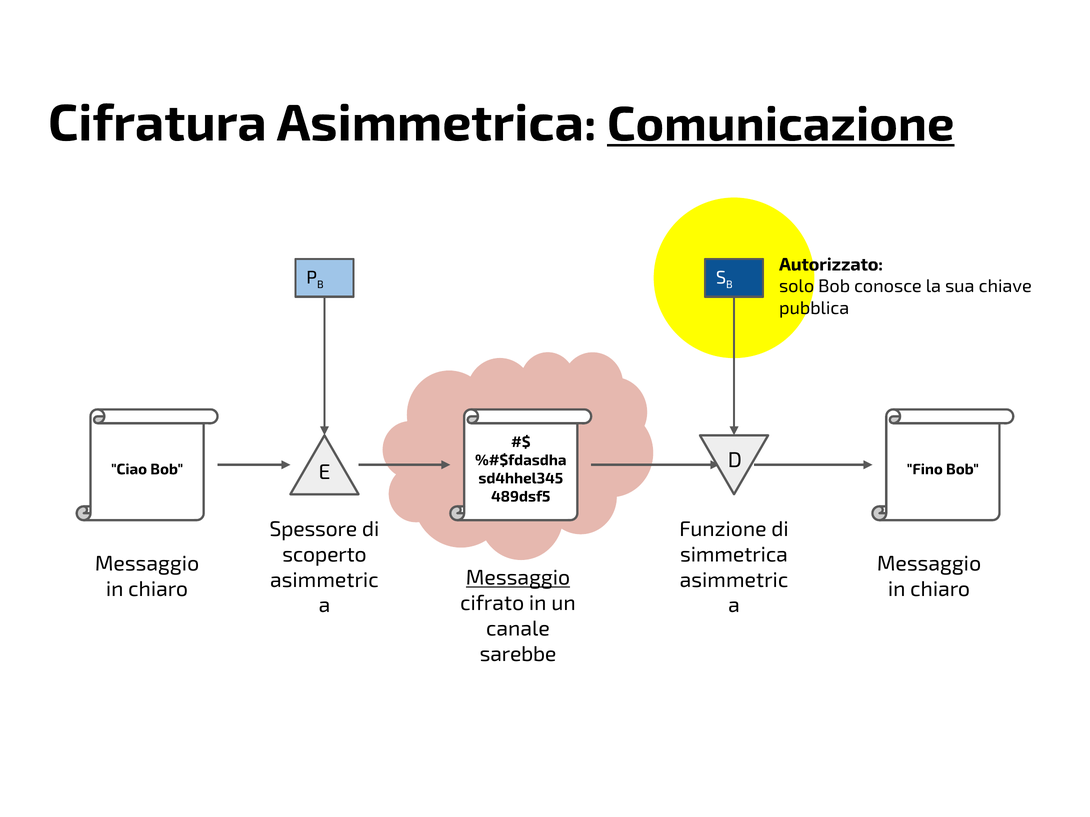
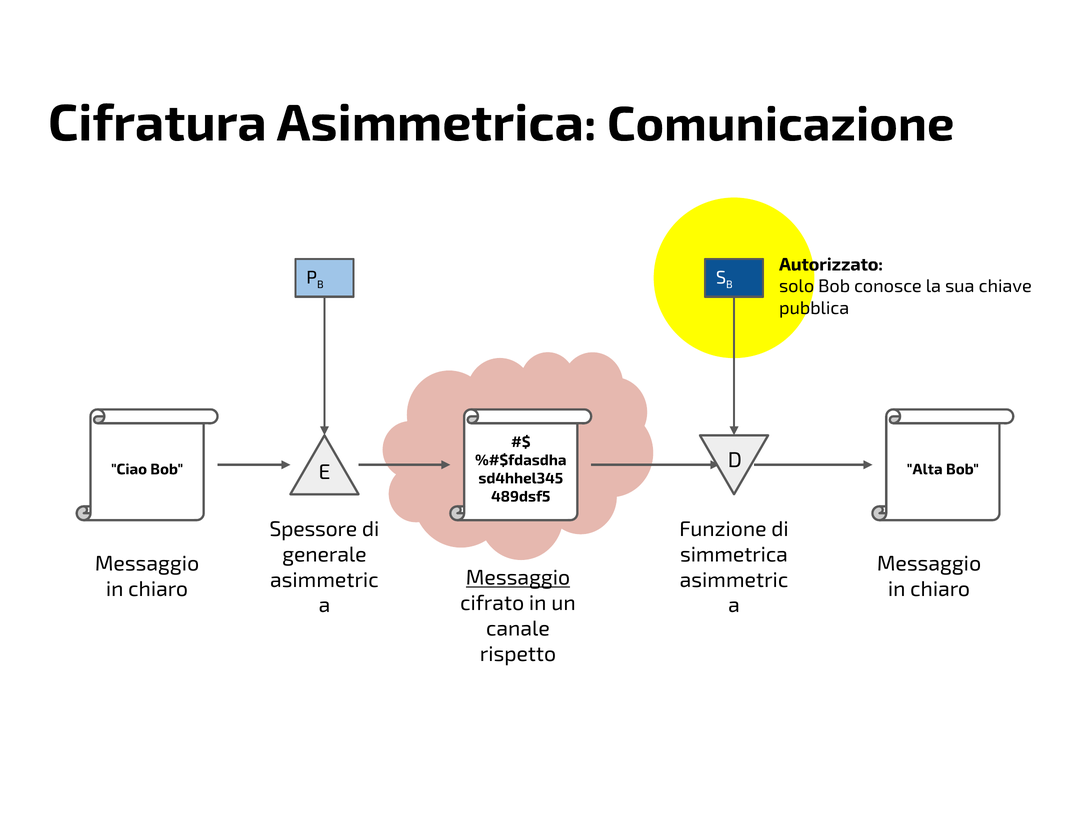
Comunicazione underline: present -> none (781, 125)
Fino: Fino -> Alta (925, 470)
scoperto: scoperto -> generale (324, 555)
sarebbe: sarebbe -> rispetto (518, 655)
